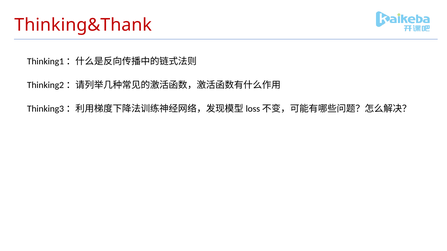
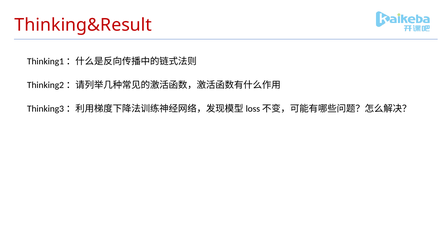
Thinking&Thank: Thinking&Thank -> Thinking&Result (83, 25)
